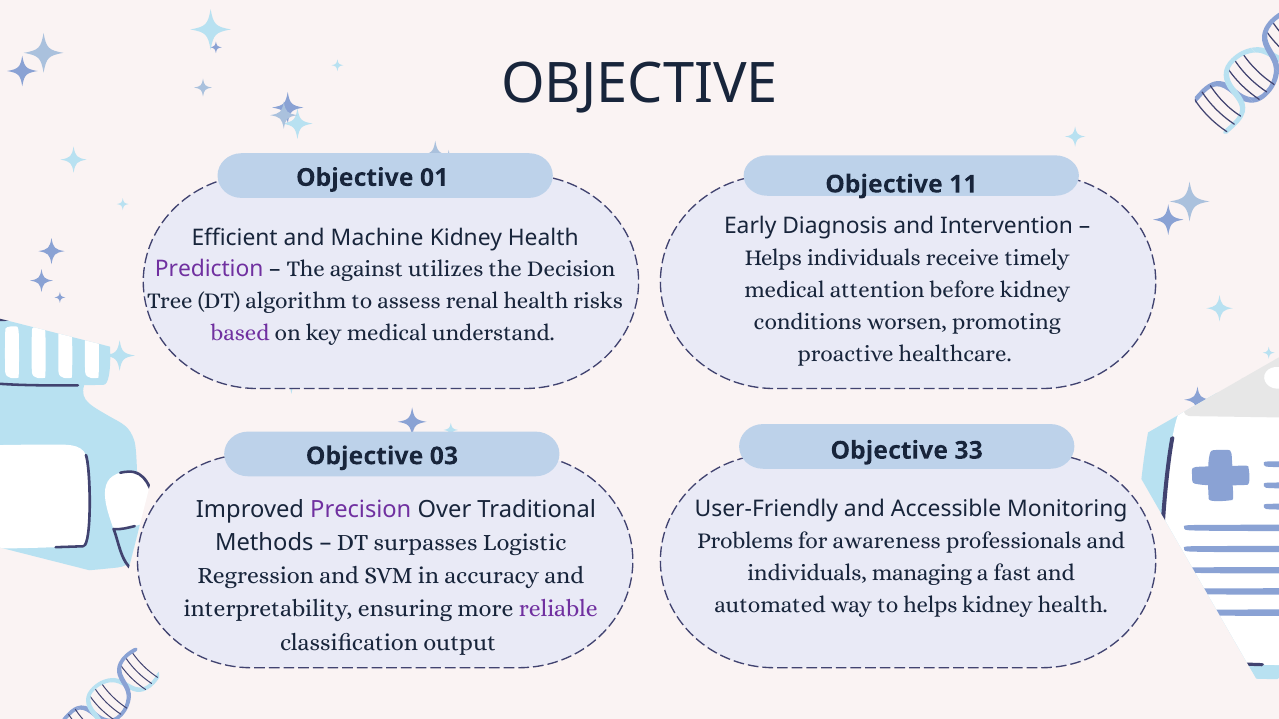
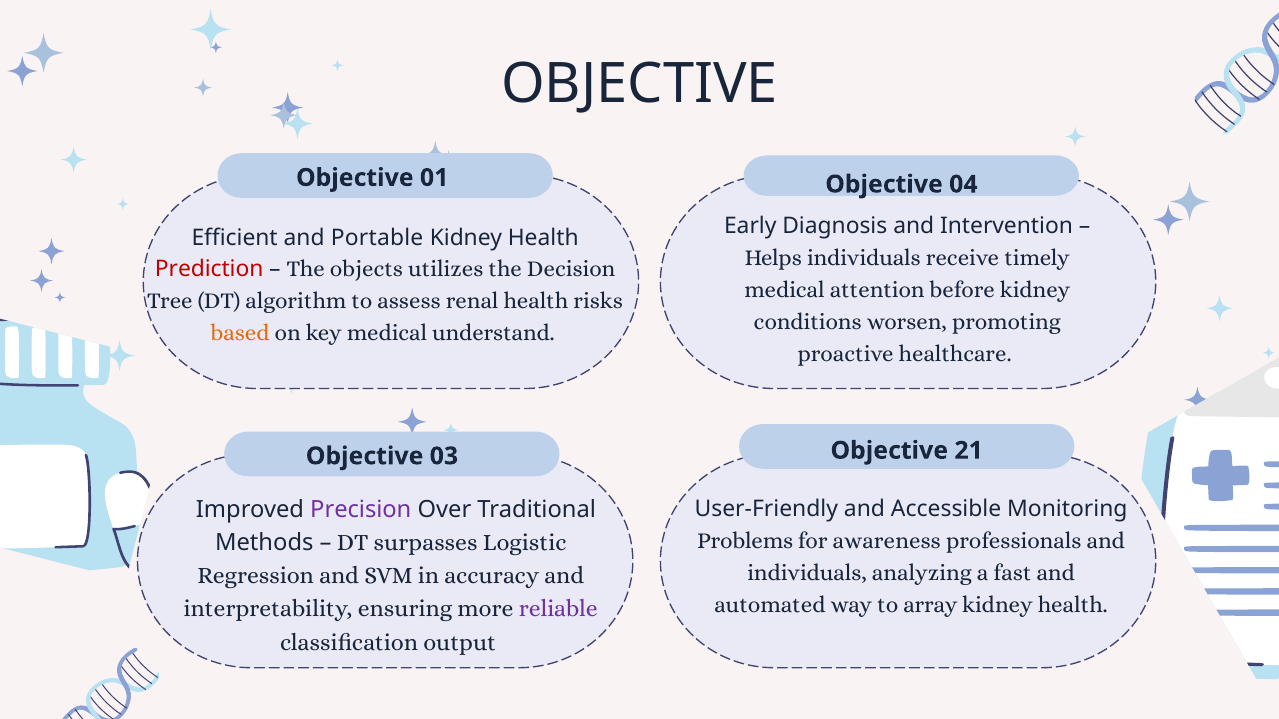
11: 11 -> 04 (963, 184)
Machine: Machine -> Portable (377, 238)
Prediction colour: purple -> red (209, 270)
against: against -> objects (367, 270)
based colour: purple -> orange (240, 333)
33: 33 -> 21 (969, 451)
managing: managing -> analyzing (922, 573)
to helps: helps -> array (930, 605)
